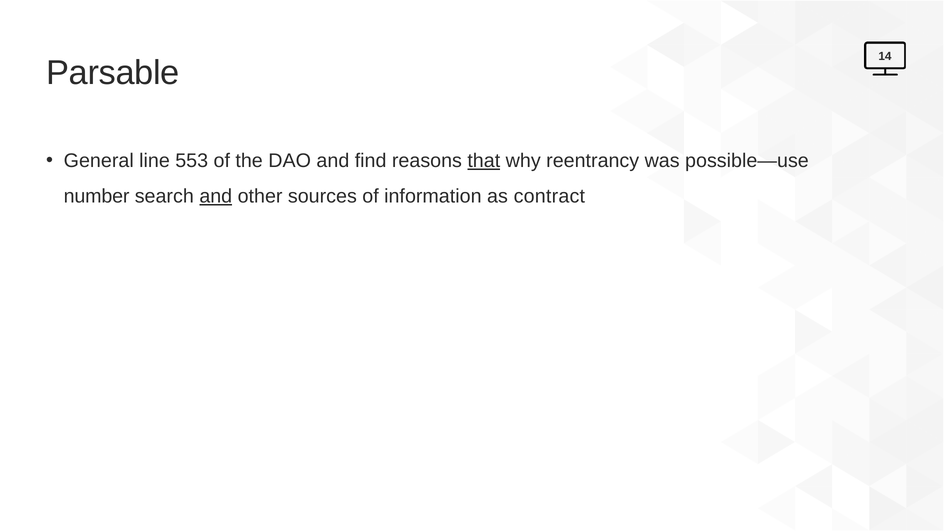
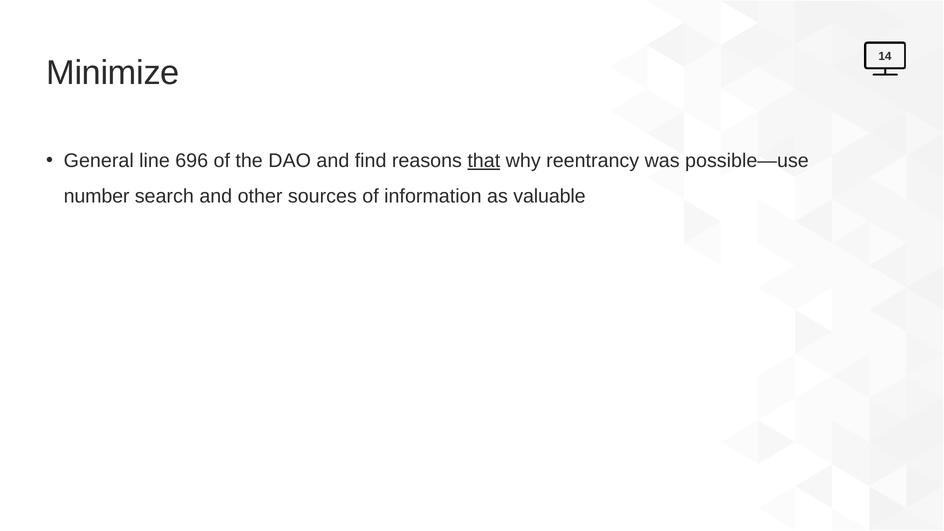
Parsable: Parsable -> Minimize (113, 73)
553: 553 -> 696 (192, 161)
and underline: present -> none (216, 196)
contract: contract -> valuable (549, 196)
